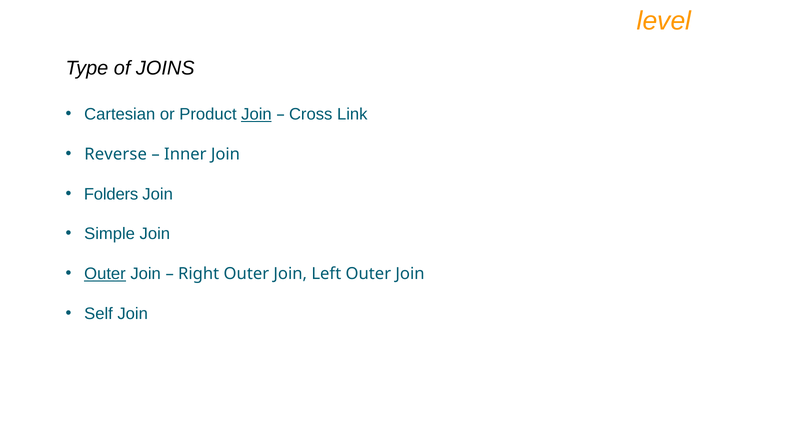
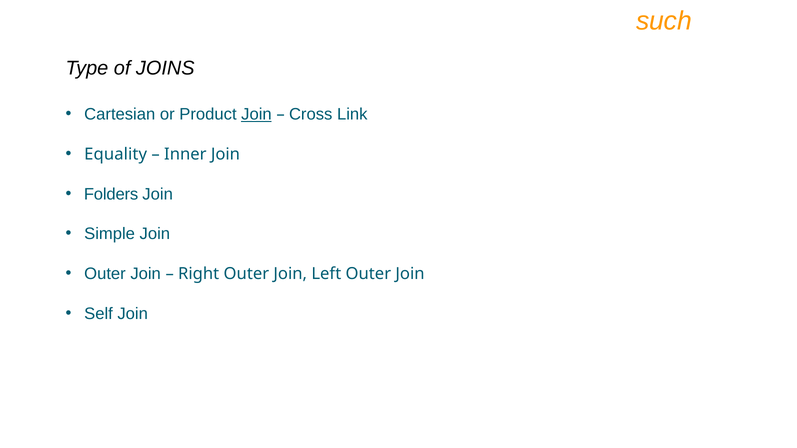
level: level -> such (664, 21)
Reverse: Reverse -> Equality (116, 154)
Outer underline: present -> none (105, 274)
